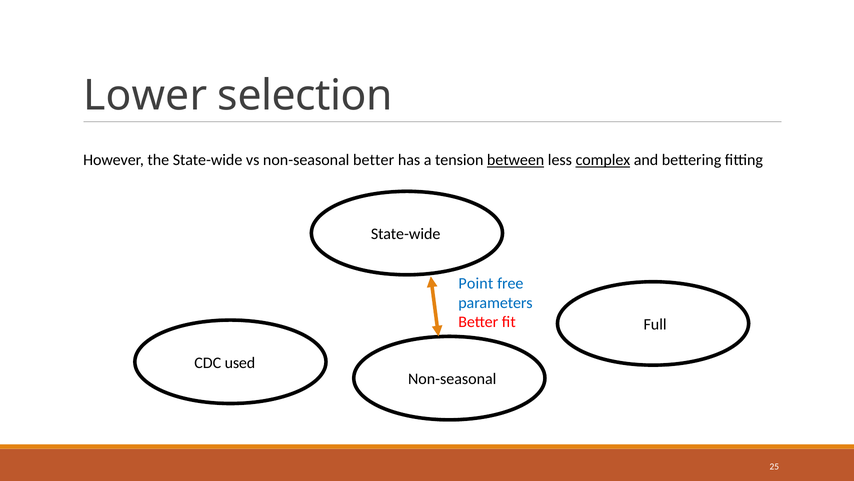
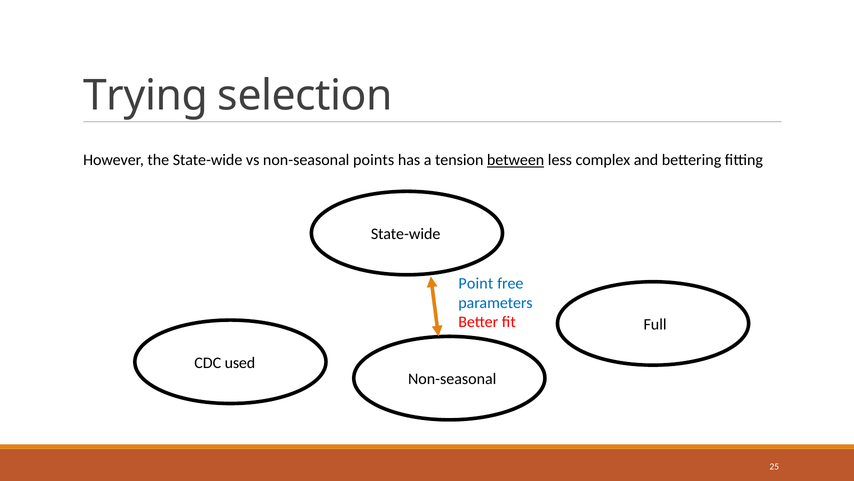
Lower: Lower -> Trying (146, 96)
non-seasonal better: better -> points (374, 160)
complex underline: present -> none (603, 160)
